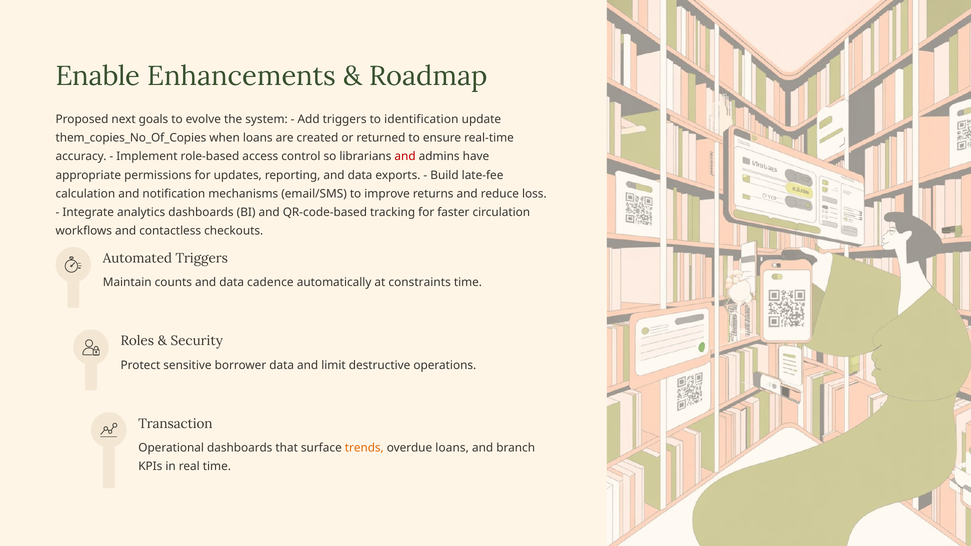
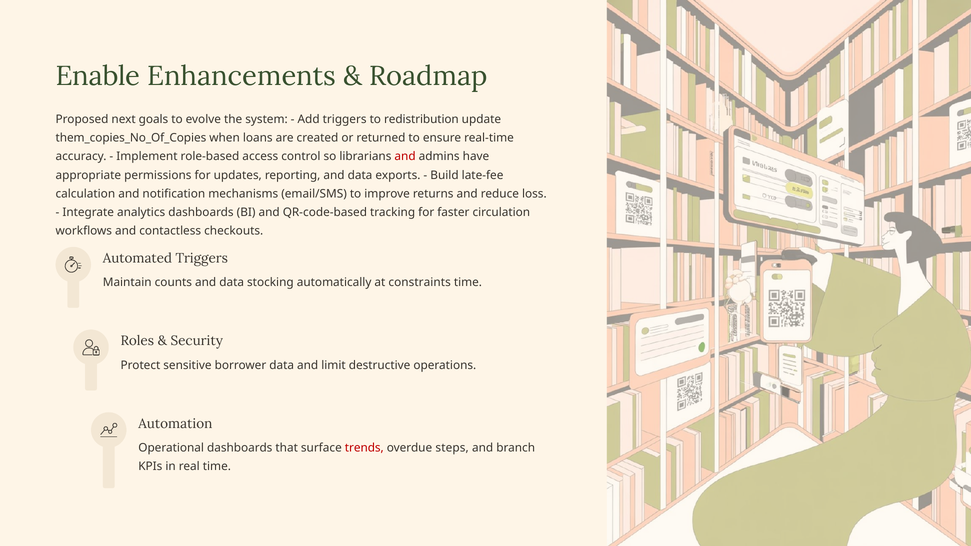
identification: identification -> redistribution (421, 120)
cadence: cadence -> stocking (270, 283)
Transaction: Transaction -> Automation (175, 424)
trends colour: orange -> red (364, 448)
overdue loans: loans -> steps (452, 448)
